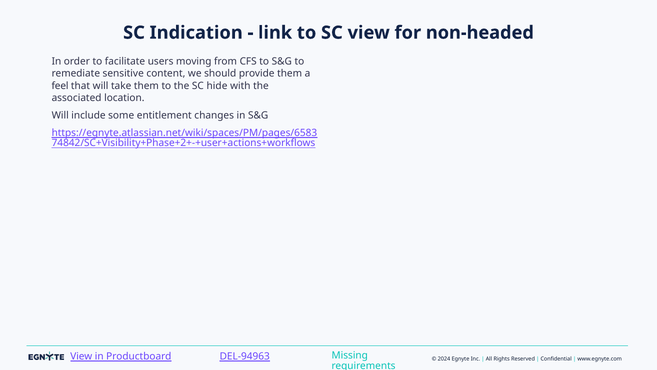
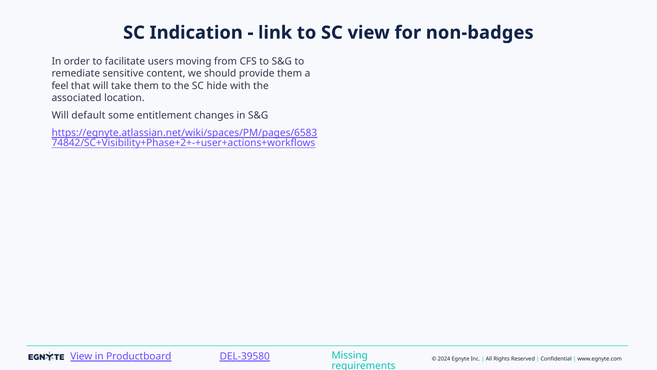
non-headed: non-headed -> non-badges (480, 33)
include: include -> default (88, 115)
DEL-94963: DEL-94963 -> DEL-39580 (245, 356)
